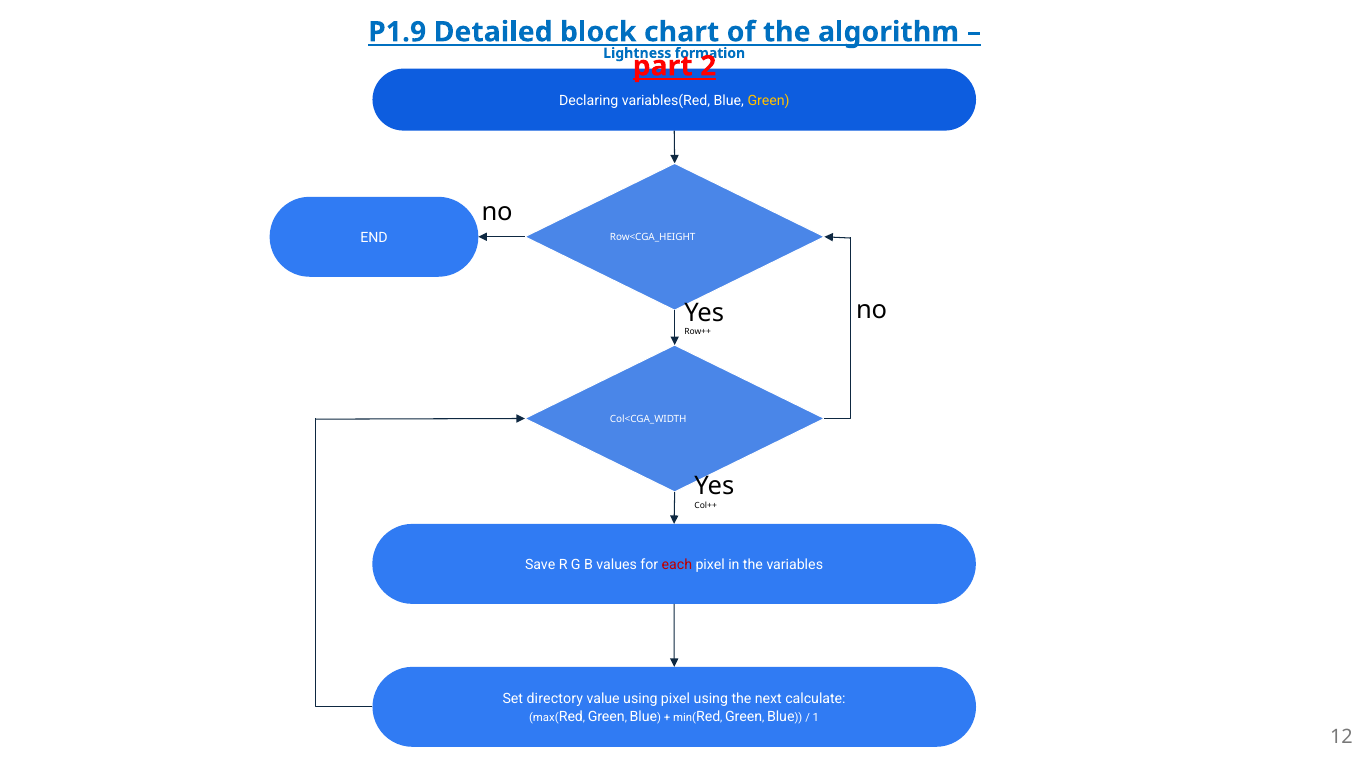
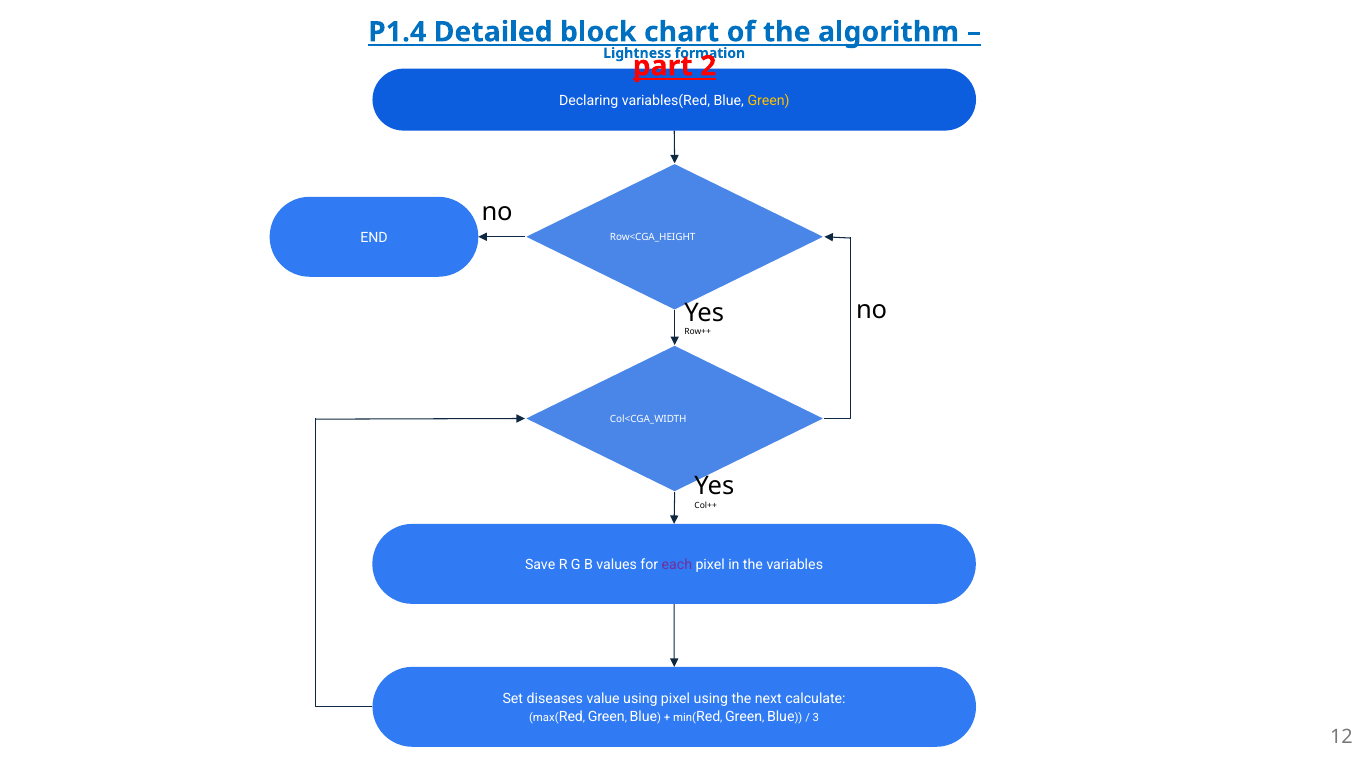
P1.9: P1.9 -> P1.4 (397, 32)
each colour: red -> purple (677, 565)
directory: directory -> diseases (555, 700)
1: 1 -> 3 (816, 718)
